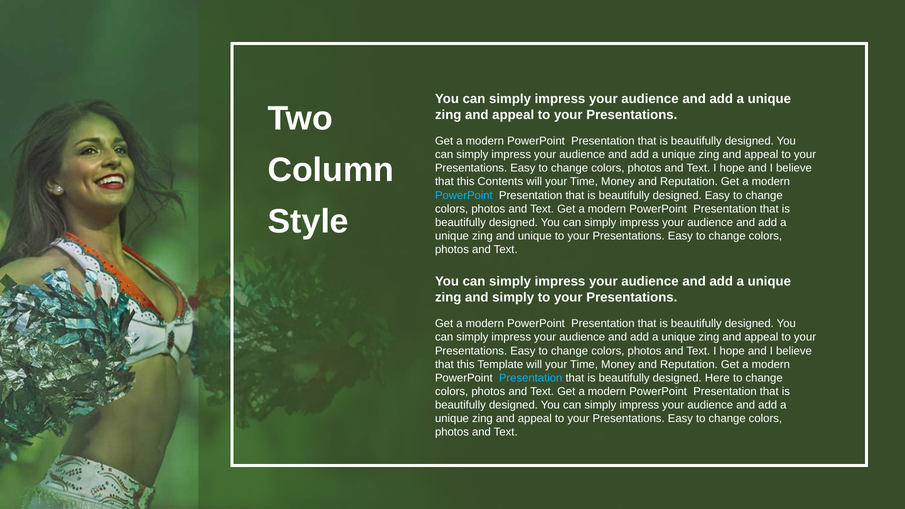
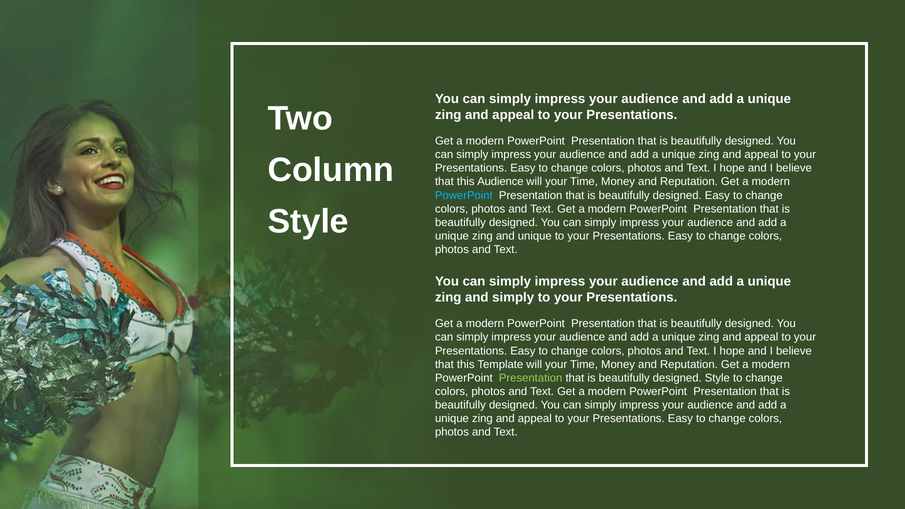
this Contents: Contents -> Audience (500, 182)
Presentation colour: light blue -> light green (531, 378)
designed Here: Here -> Style (717, 378)
